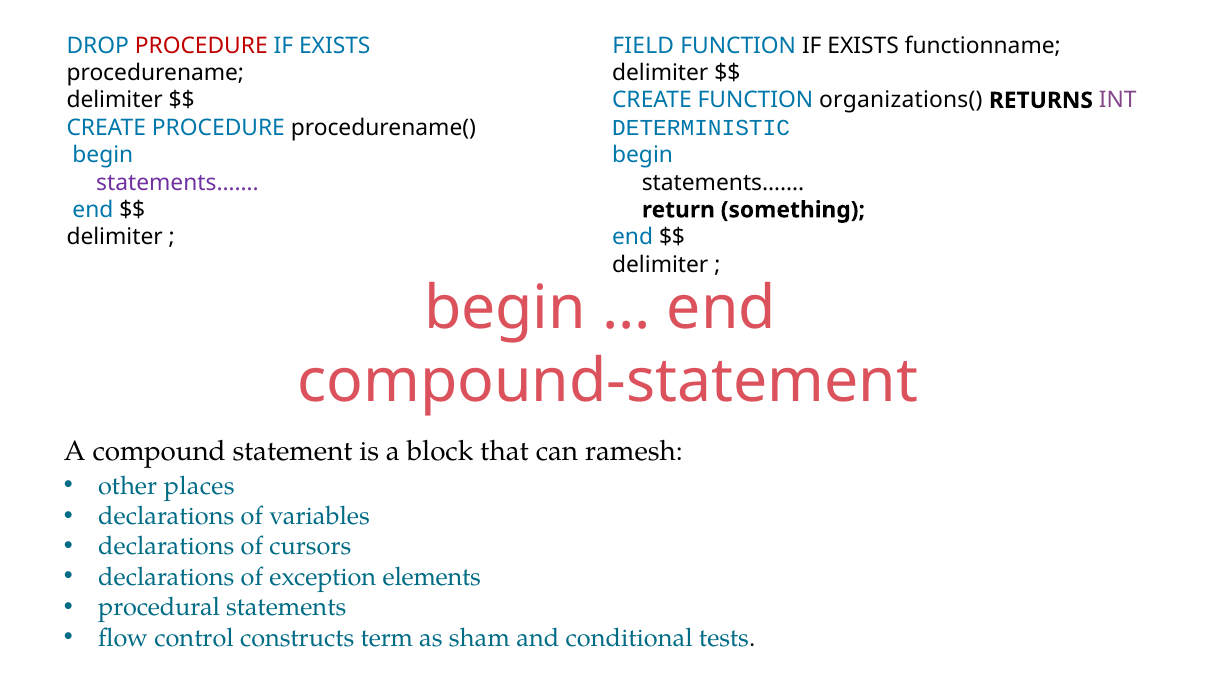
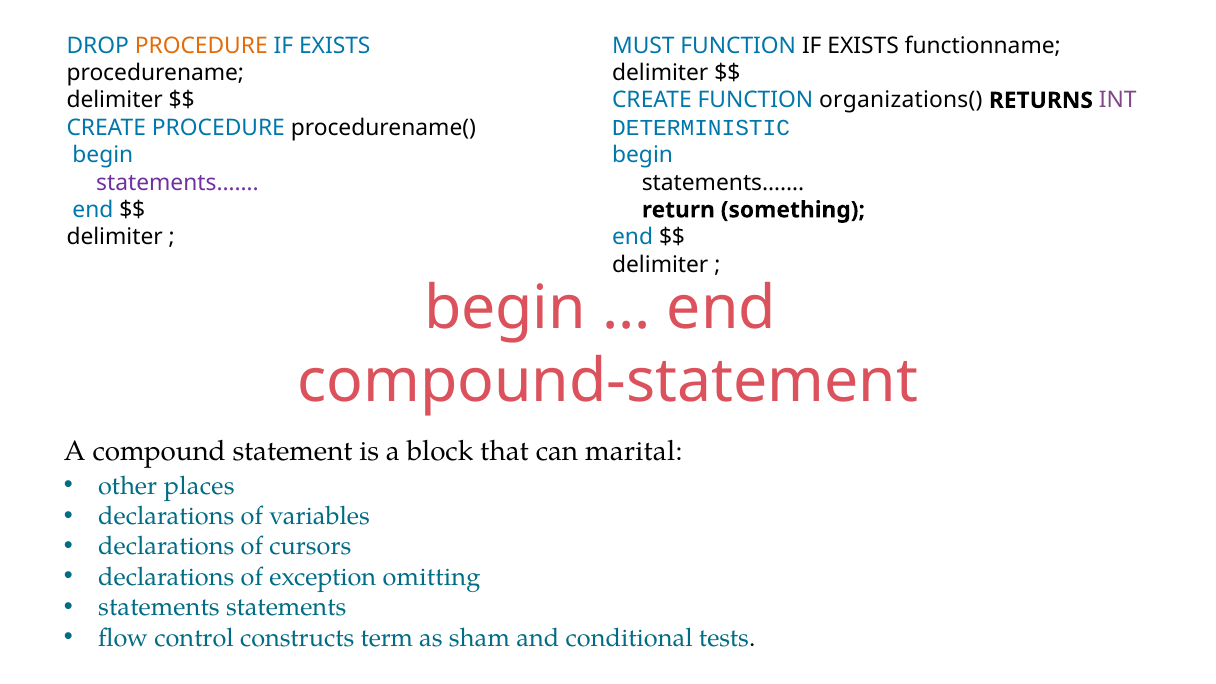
PROCEDURE colour: red -> orange (201, 46)
FIELD: FIELD -> MUST (643, 46)
ramesh: ramesh -> marital (634, 451)
elements: elements -> omitting (432, 577)
procedural: procedural -> statements (159, 607)
